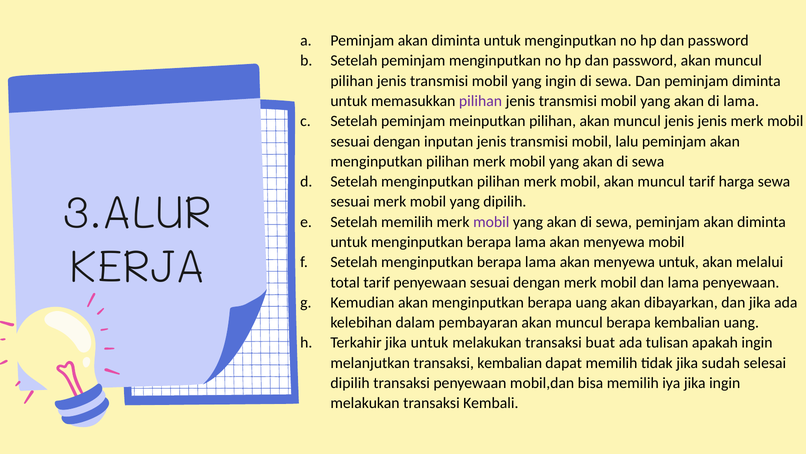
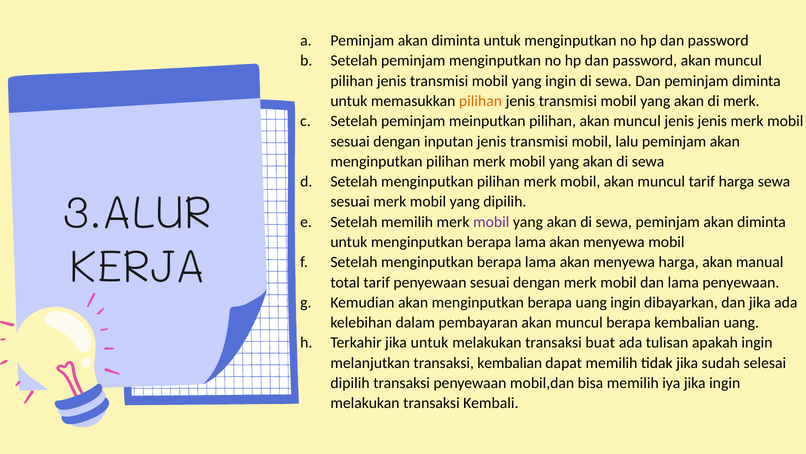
pilihan colour: purple -> orange (481, 101)
di lama: lama -> merk (741, 101)
menyewa untuk: untuk -> harga (679, 262)
melalui: melalui -> manual (760, 262)
uang akan: akan -> ingin (626, 302)
